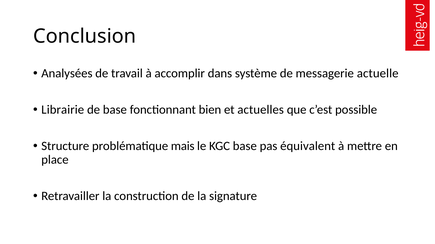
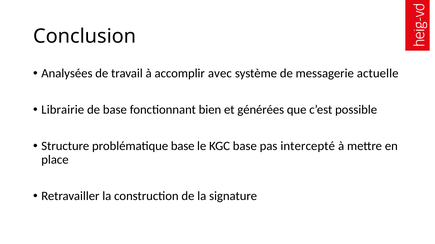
dans: dans -> avec (220, 74)
actuelles: actuelles -> générées (261, 110)
problématique mais: mais -> base (183, 147)
équivalent: équivalent -> intercepté (308, 147)
